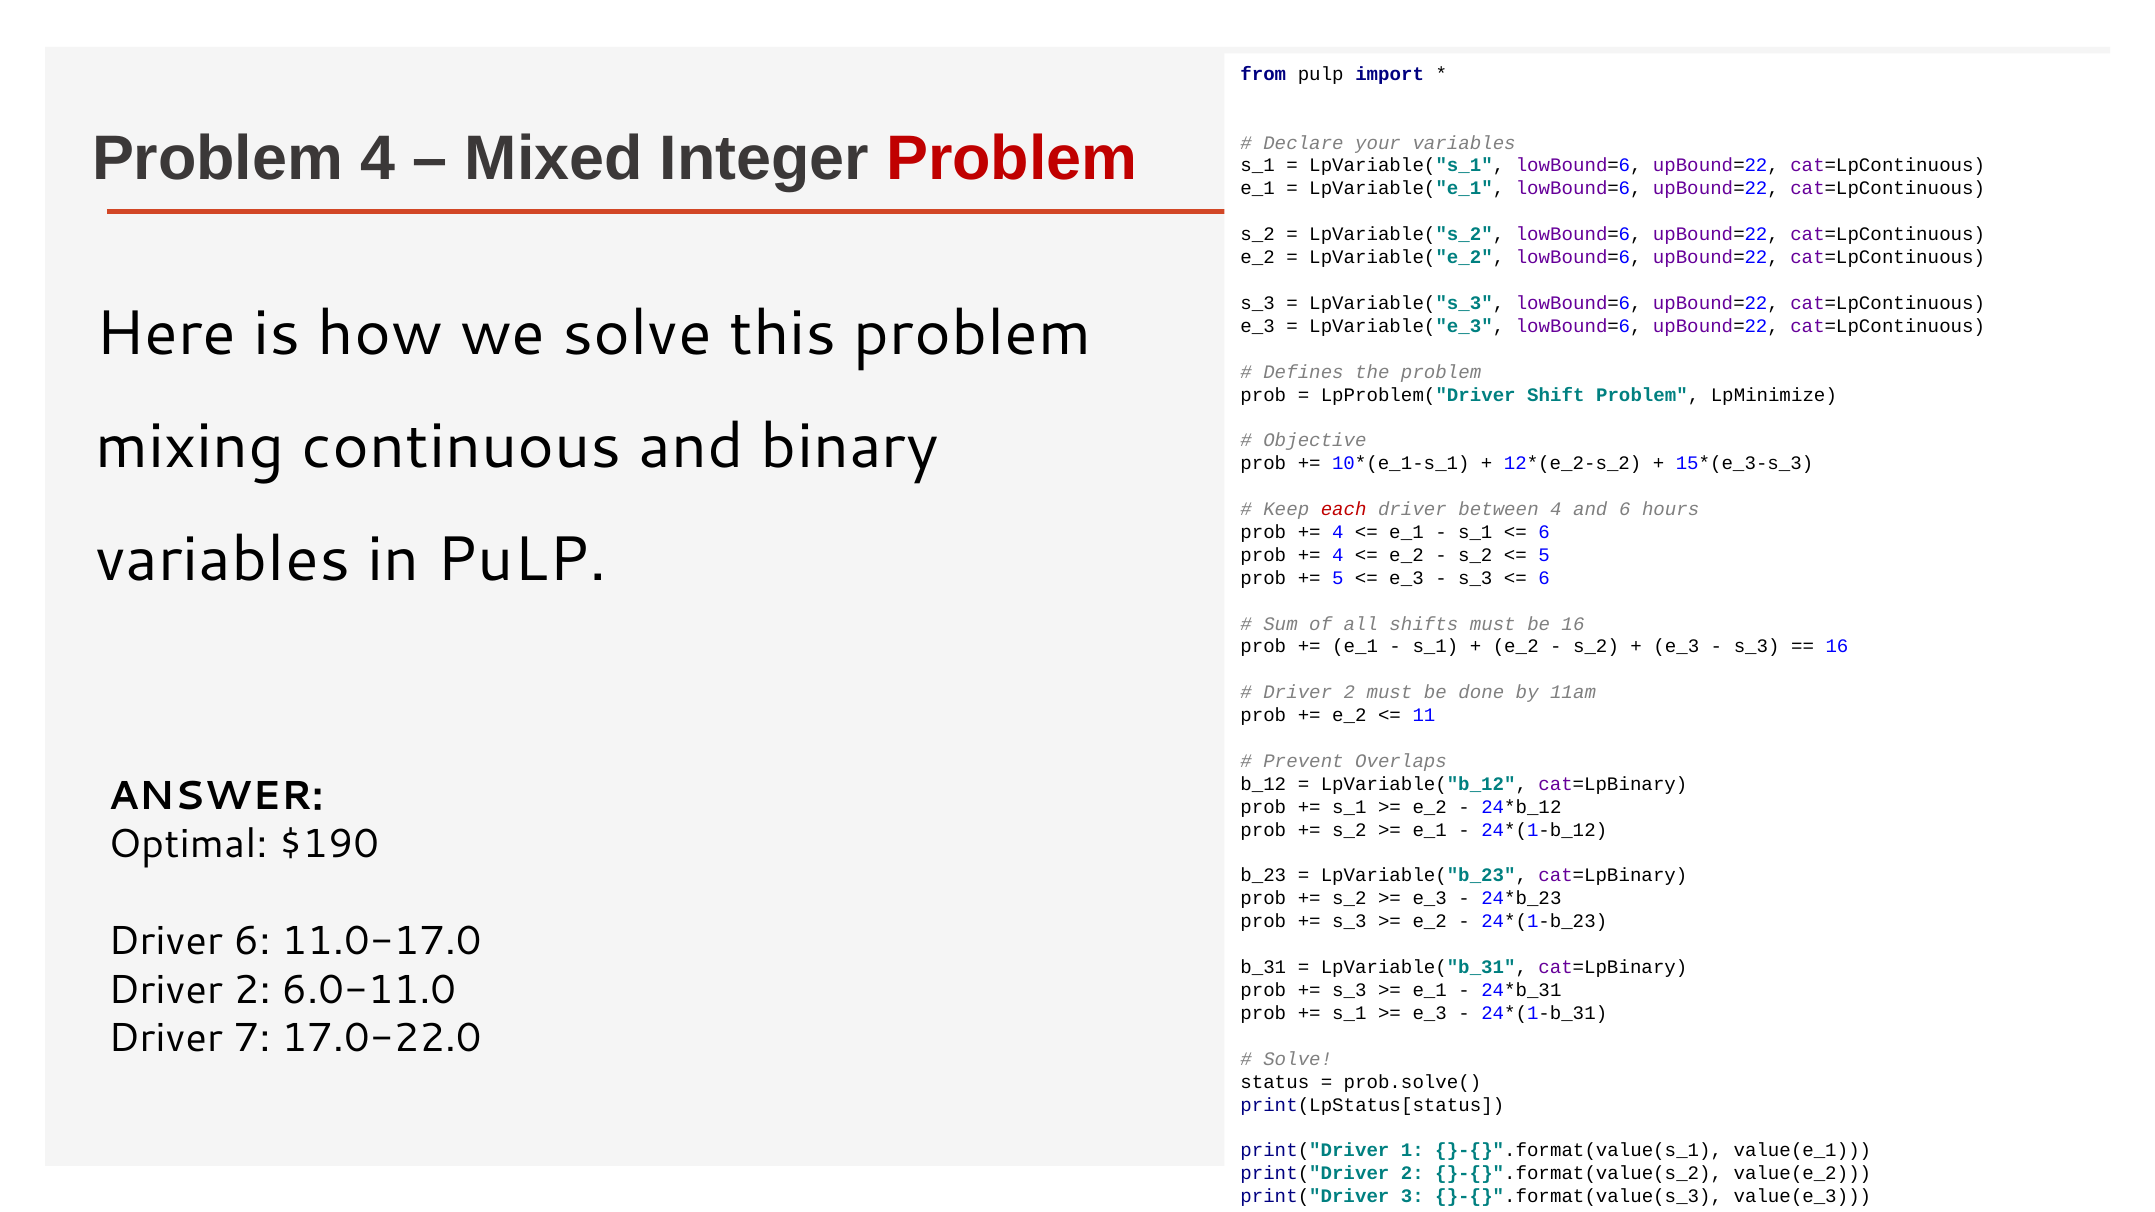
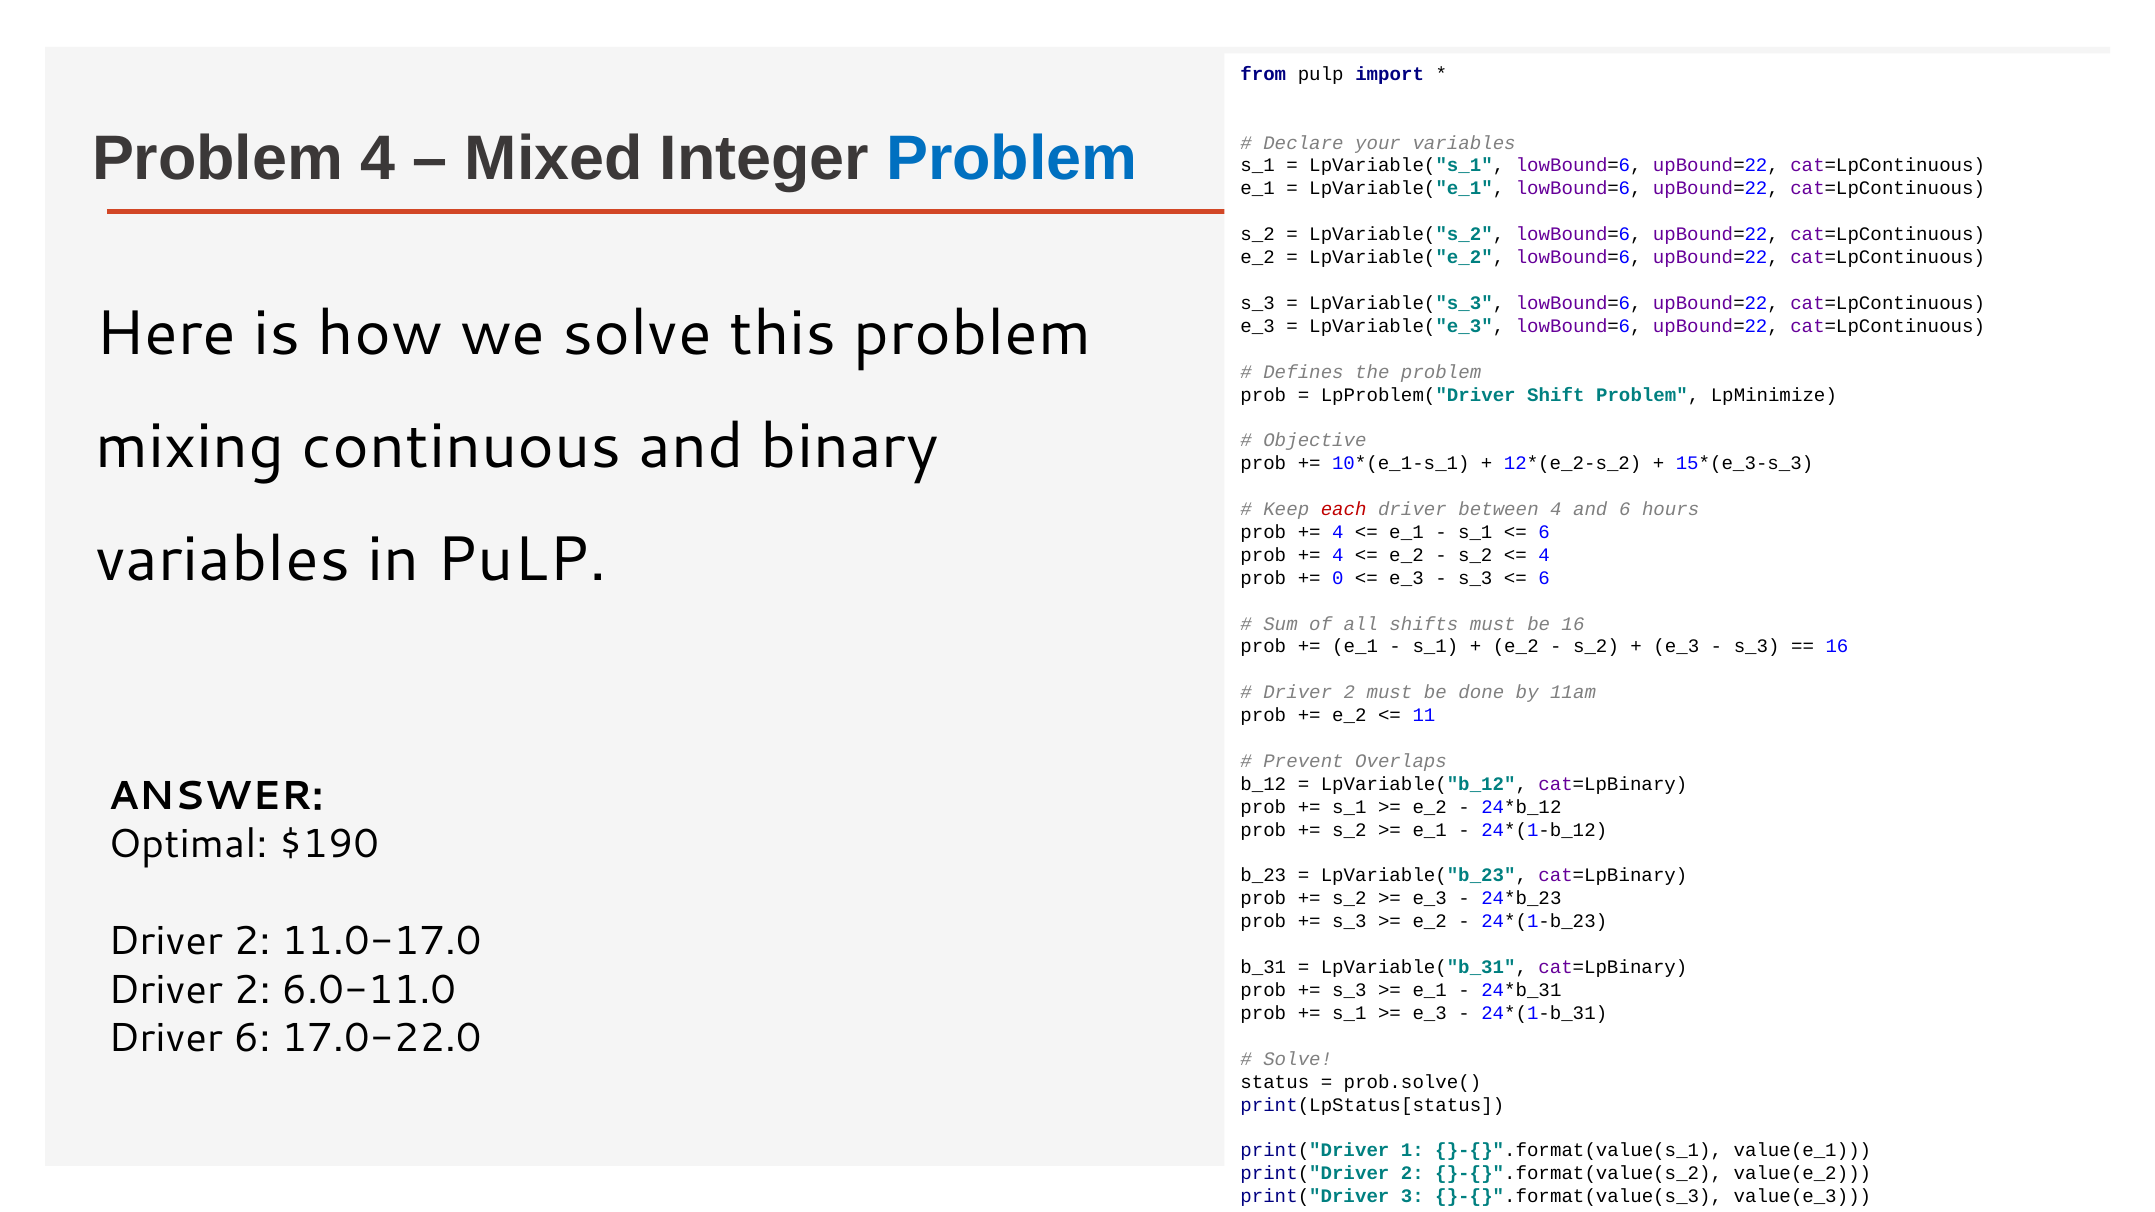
Problem colour: red -> blue (1012, 159)
5: 5 -> 4 (1544, 555)
5: 5 -> 0 (1338, 578)
6: 6 -> 2 (252, 942)
Driver 7: 7 -> 6 (252, 1039)
